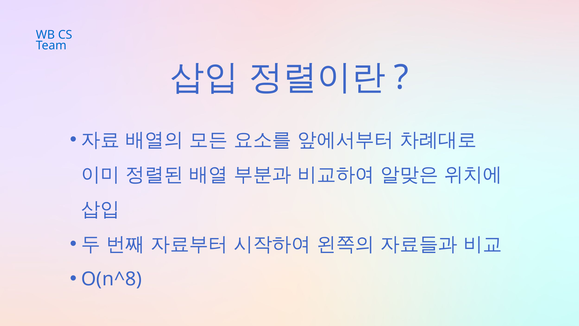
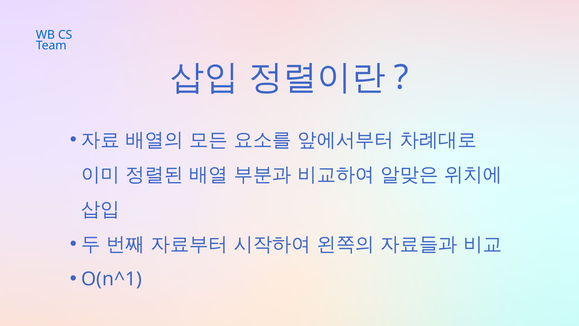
O(n^8: O(n^8 -> O(n^1 (112, 279)
